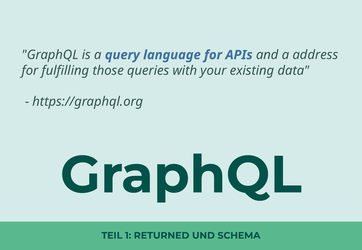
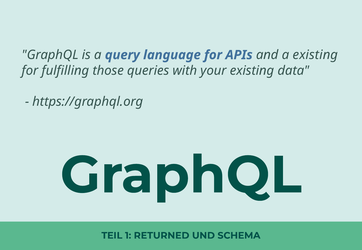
a address: address -> existing (315, 55)
